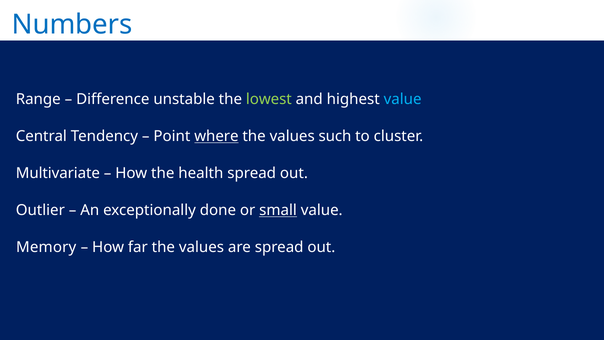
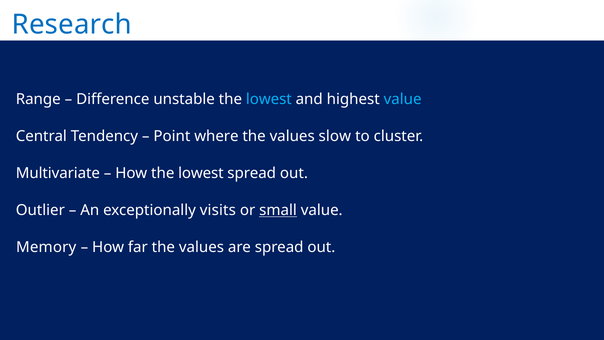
Numbers: Numbers -> Research (72, 25)
lowest colour: light green -> light blue (269, 99)
where underline: present -> none (216, 136)
such: such -> slow (335, 136)
How the health: health -> lowest (201, 173)
done: done -> visits (218, 210)
